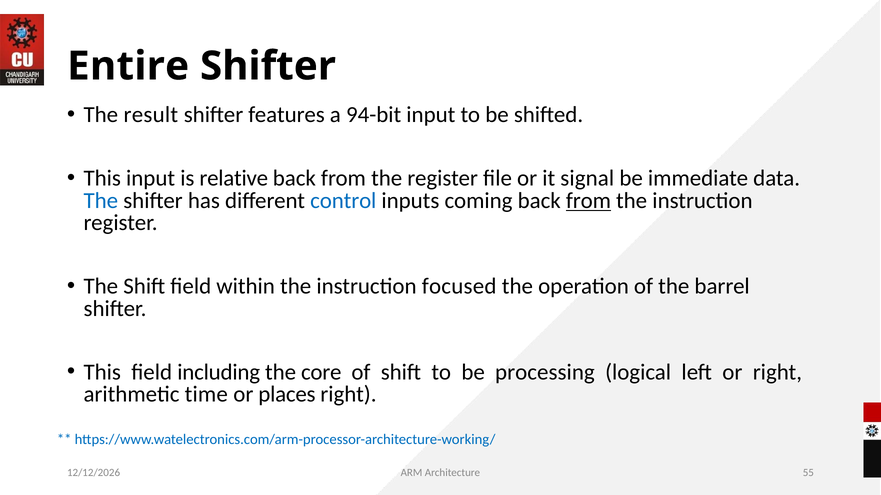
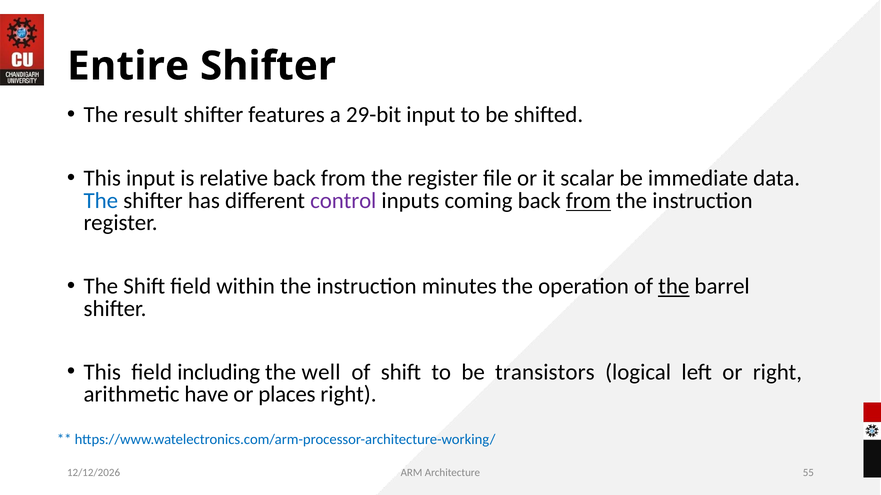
94-bit: 94-bit -> 29-bit (374, 115)
signal: signal -> scalar (587, 179)
control colour: blue -> purple (343, 201)
focused: focused -> minutes (459, 287)
the underline: none -> present (674, 287)
core: core -> well (321, 373)
processing: processing -> transistors (545, 373)
time: time -> have (206, 395)
